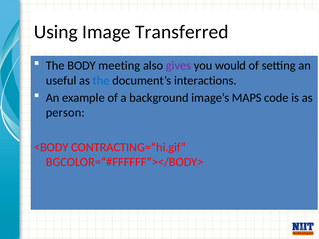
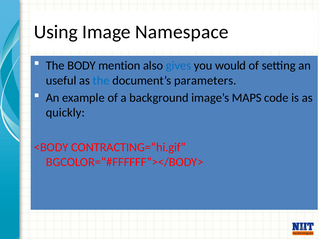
Transferred: Transferred -> Namespace (182, 32)
meeting: meeting -> mention (119, 66)
gives colour: purple -> blue (179, 66)
interactions: interactions -> parameters (205, 81)
person: person -> quickly (65, 113)
